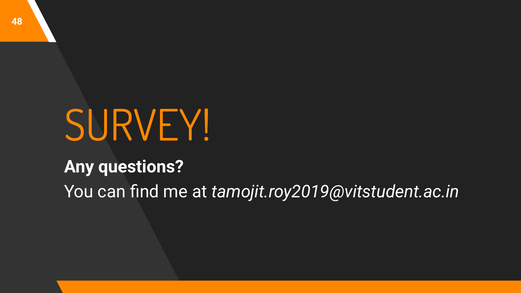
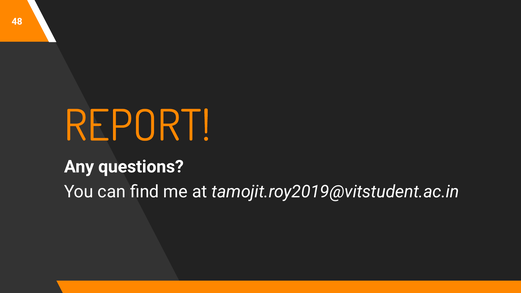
SURVEY: SURVEY -> REPORT (137, 126)
